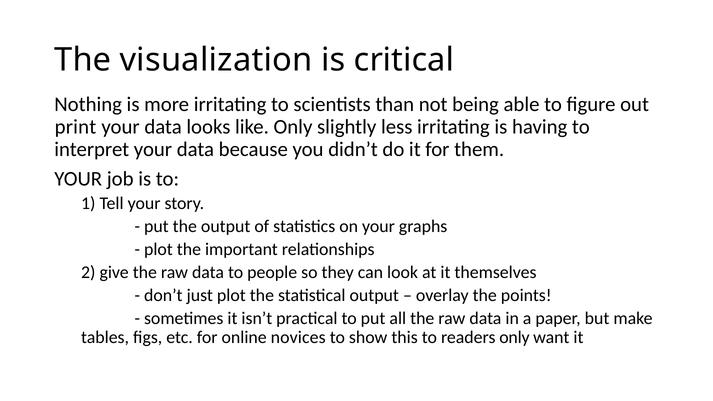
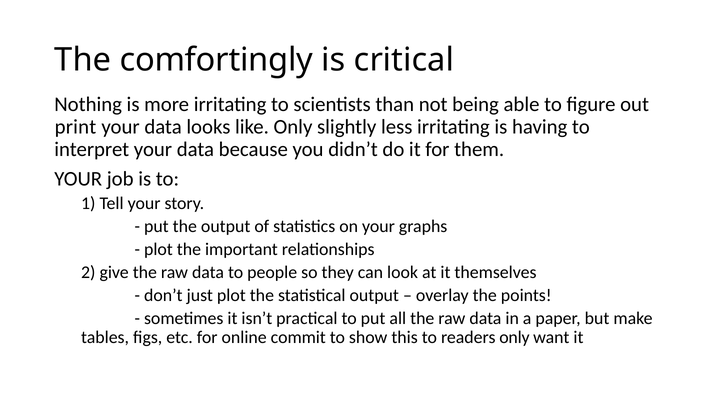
visualization: visualization -> comfortingly (216, 60)
novices: novices -> commit (298, 338)
